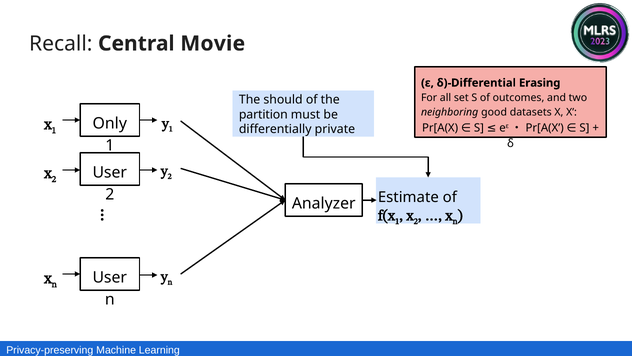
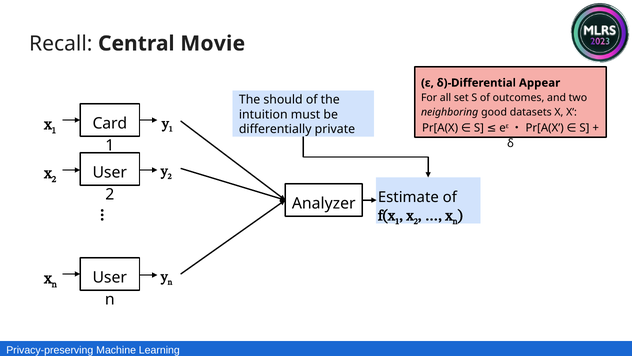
Erasing: Erasing -> Appear (540, 83)
partition: partition -> intuition (263, 114)
Only: Only -> Card (110, 123)
